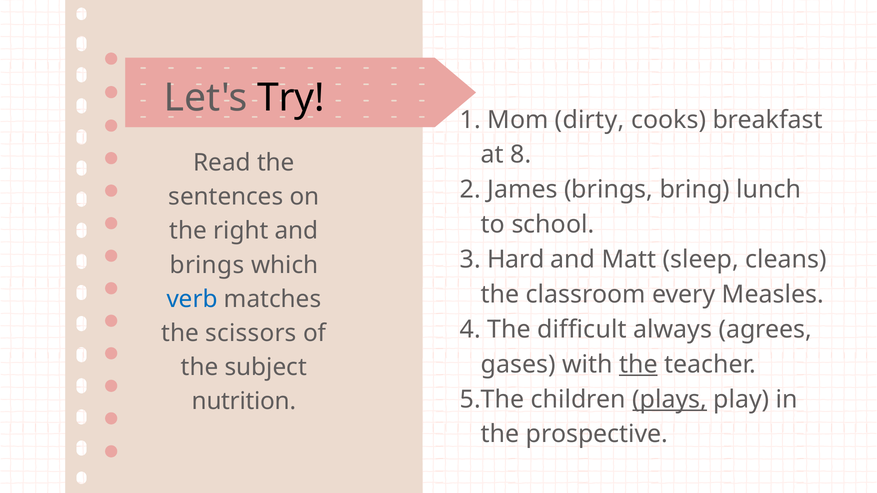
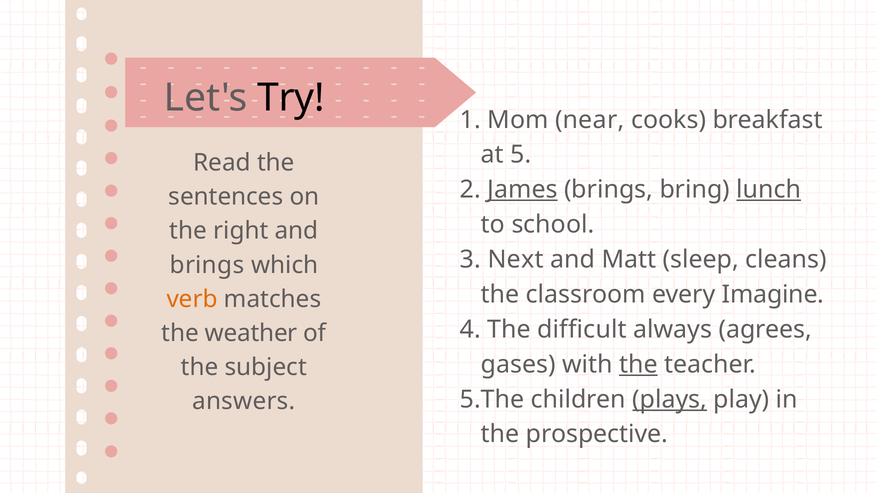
dirty: dirty -> near (590, 120)
8: 8 -> 5 (521, 155)
James underline: none -> present (522, 190)
lunch underline: none -> present (769, 190)
Hard: Hard -> Next (516, 260)
Measles: Measles -> Imagine (773, 295)
verb colour: blue -> orange (192, 299)
scissors: scissors -> weather (251, 333)
nutrition: nutrition -> answers (244, 402)
